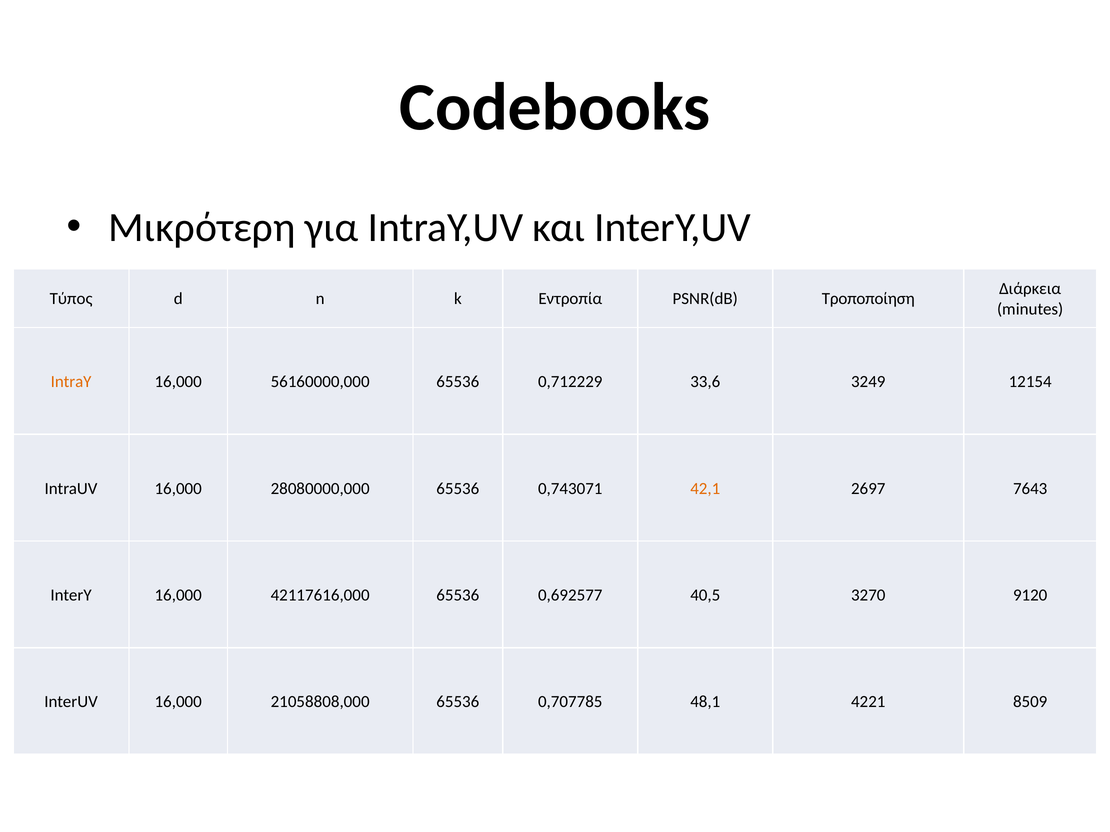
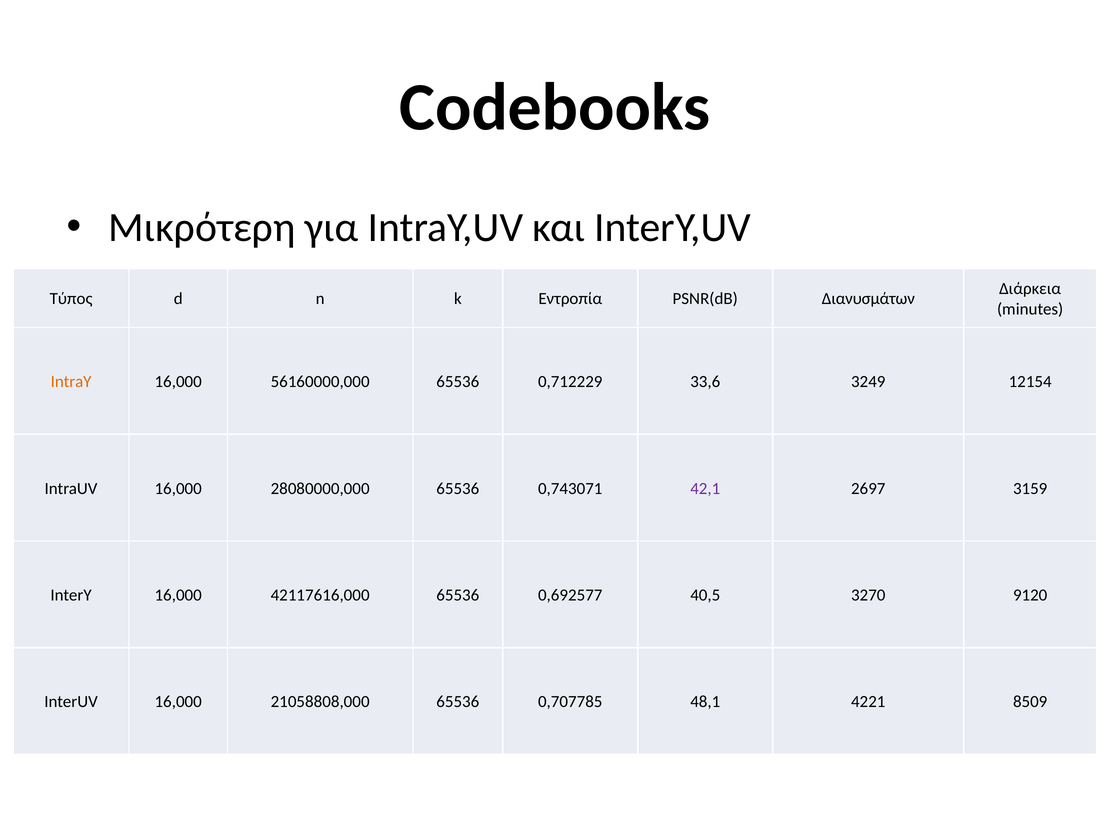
Τροποποίηση: Τροποποίηση -> Διανυσμάτων (868, 299)
42,1 colour: orange -> purple (705, 489)
7643: 7643 -> 3159 (1030, 489)
